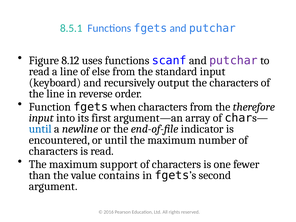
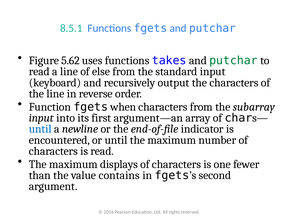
8.12: 8.12 -> 5.62 (70, 61)
scanf: scanf -> takes (169, 61)
putchar colour: purple -> green (233, 61)
therefore: therefore -> subarray (254, 107)
support: support -> displays (119, 164)
